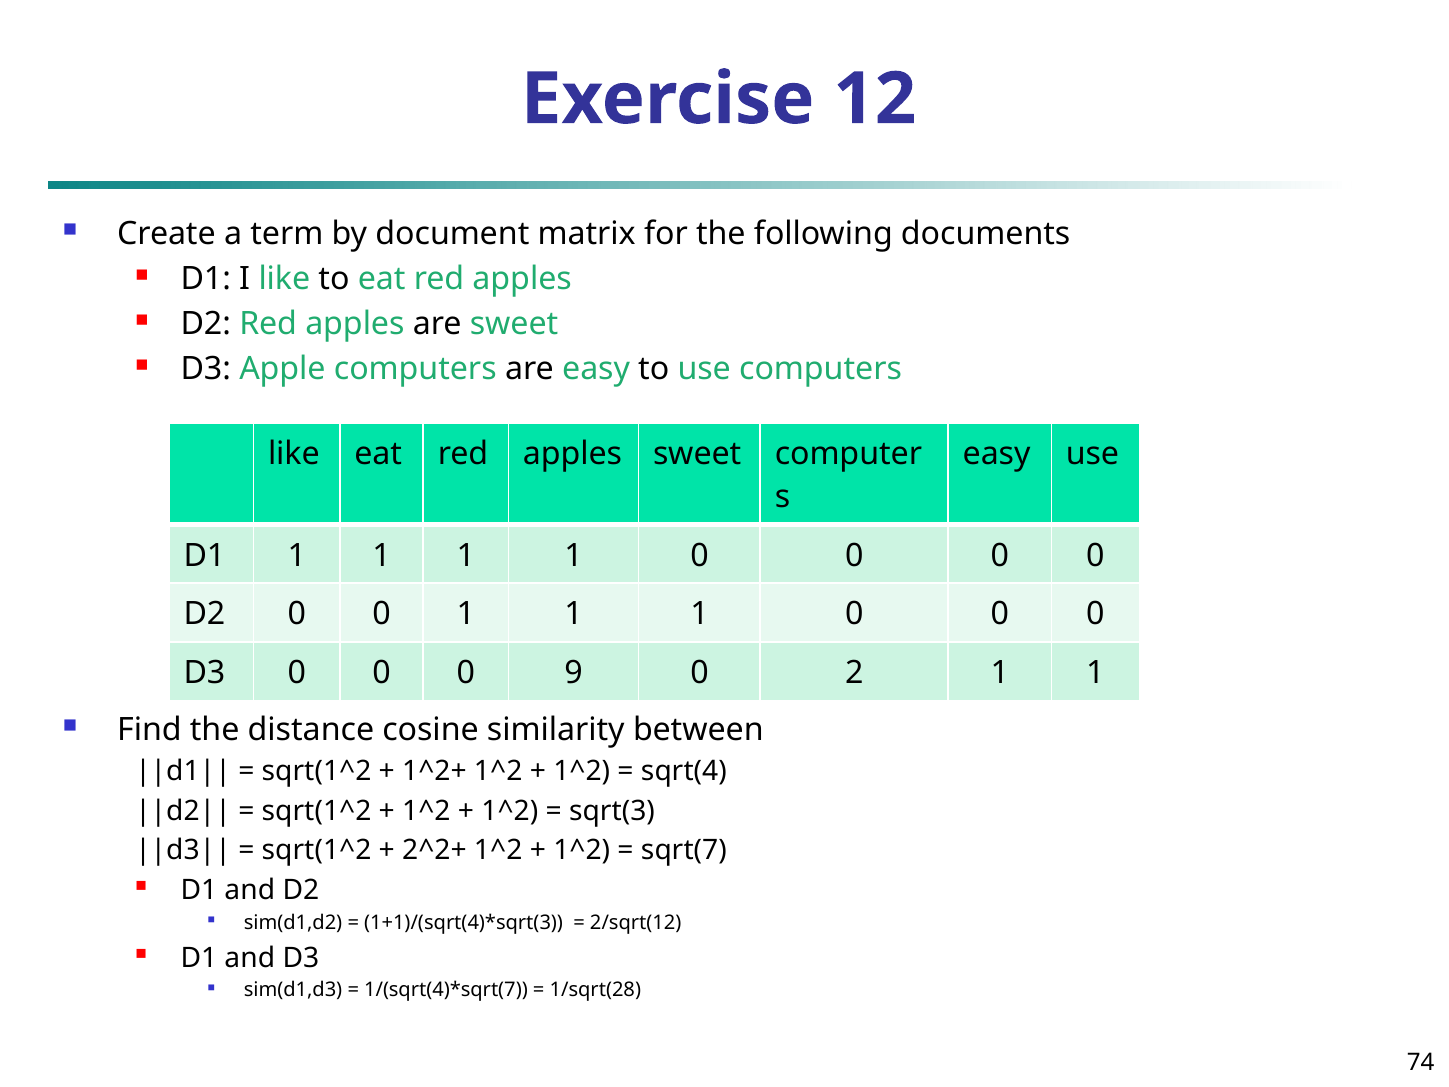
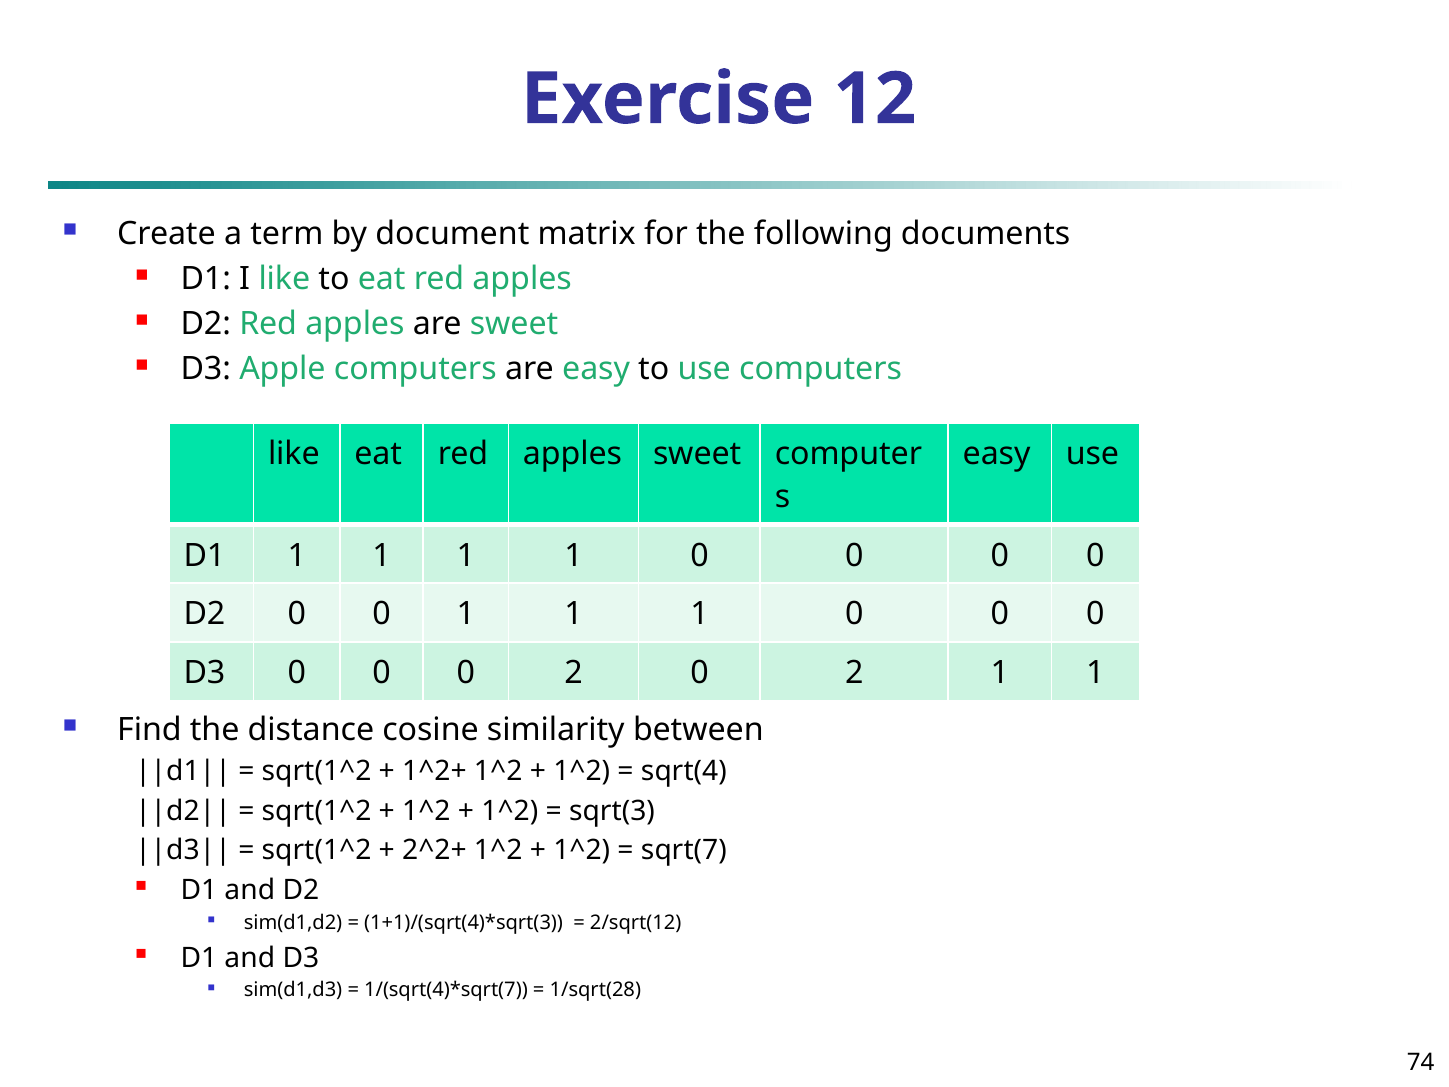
0 0 9: 9 -> 2 (574, 673)
